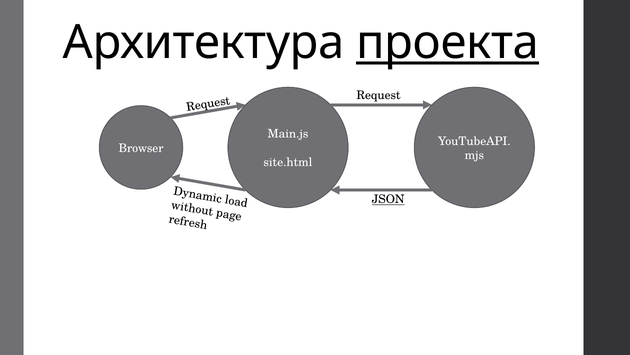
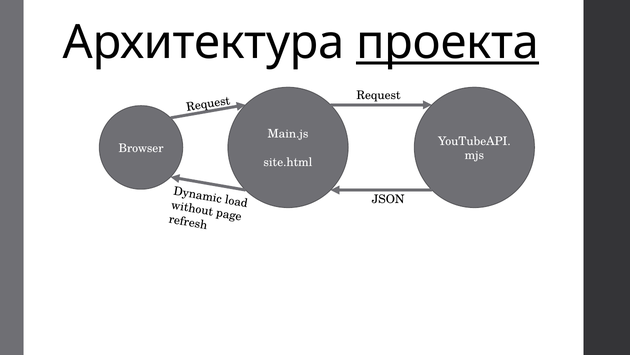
JSON underline: present -> none (388, 199)
